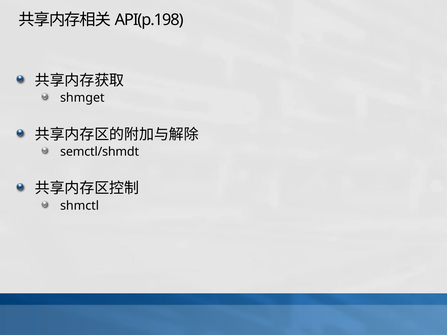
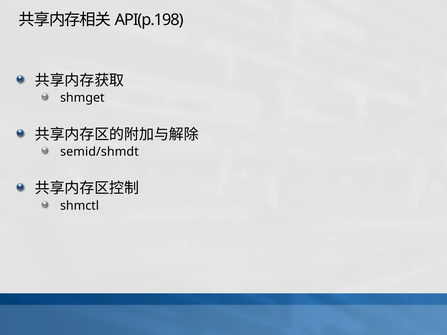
semctl/shmdt: semctl/shmdt -> semid/shmdt (99, 152)
